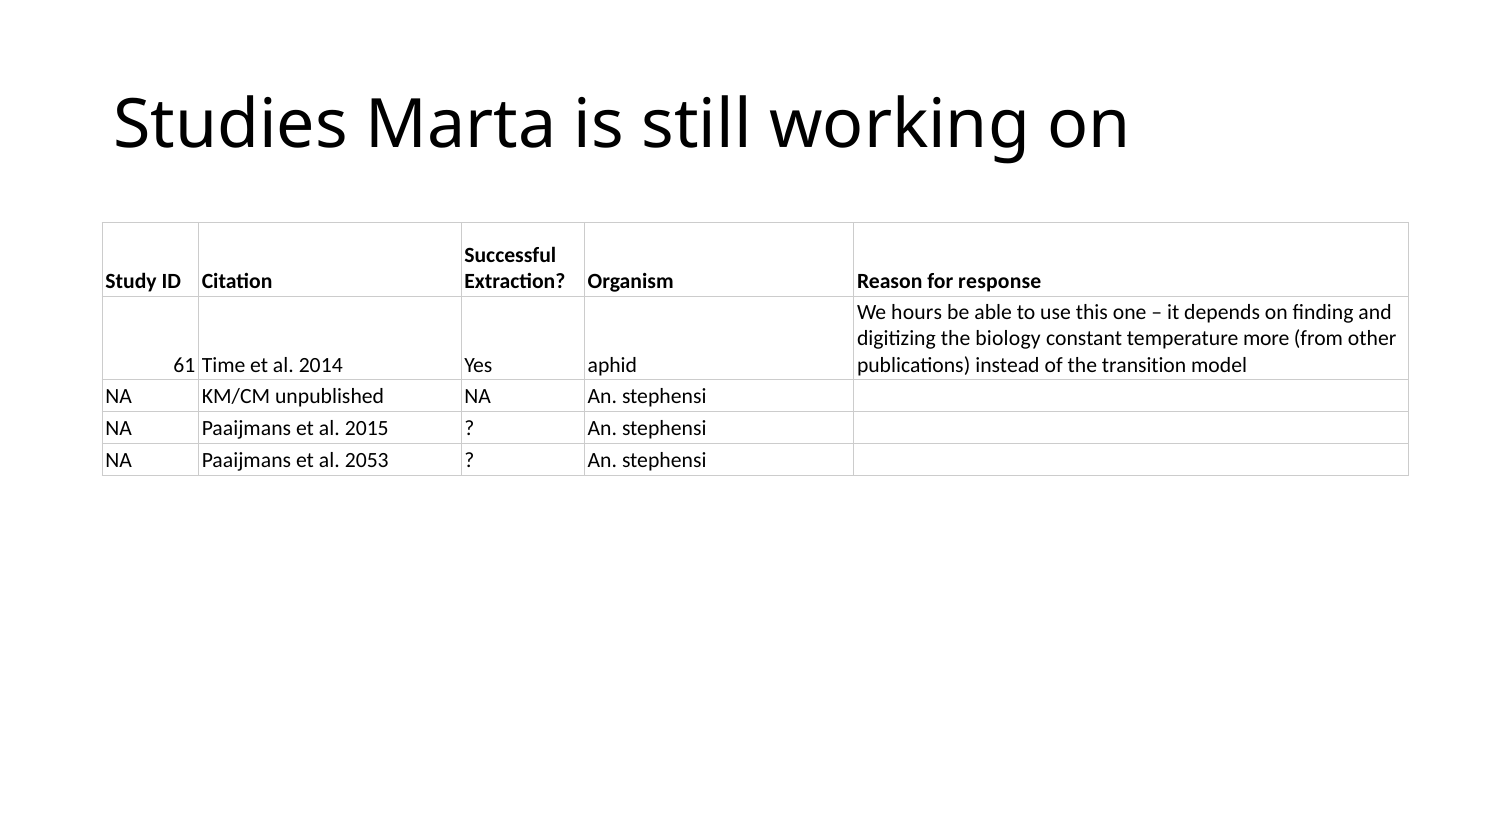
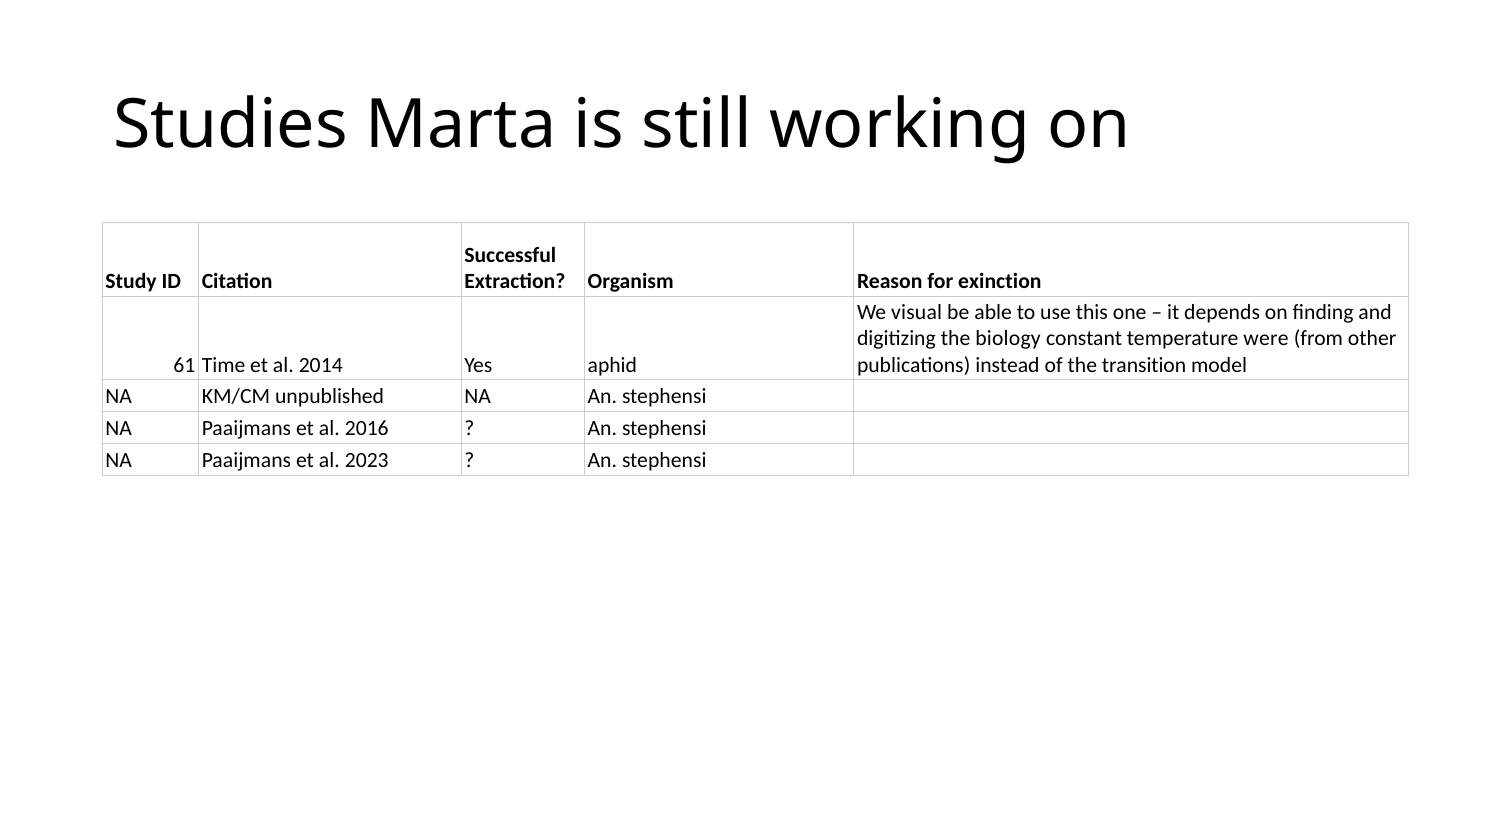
response: response -> exinction (1000, 281)
hours: hours -> visual (917, 312)
more: more -> were (1266, 338)
2015: 2015 -> 2016 (367, 429)
2053: 2053 -> 2023 (367, 460)
